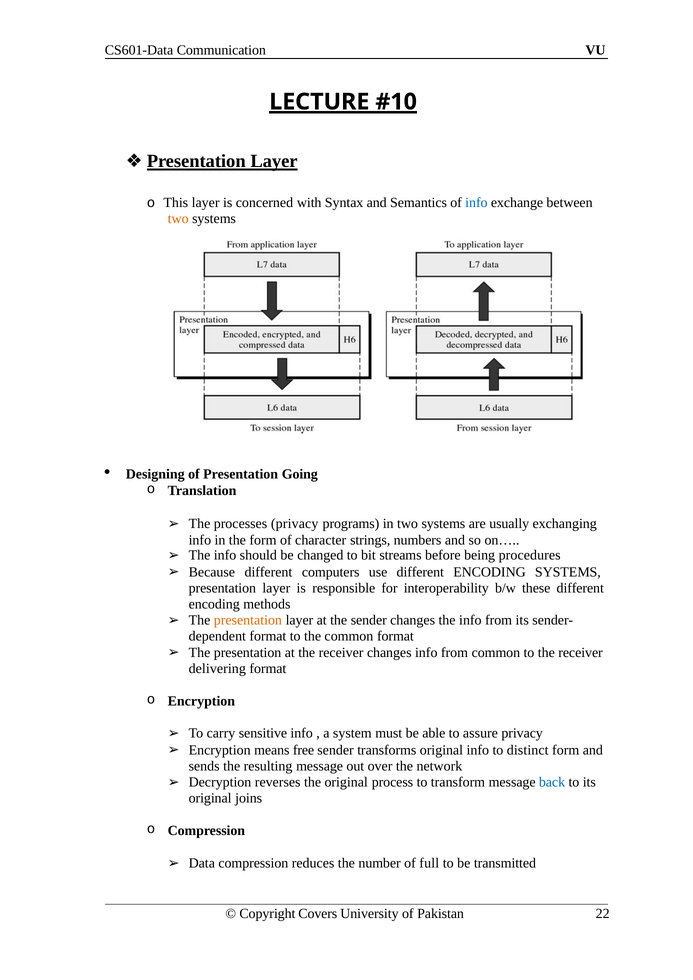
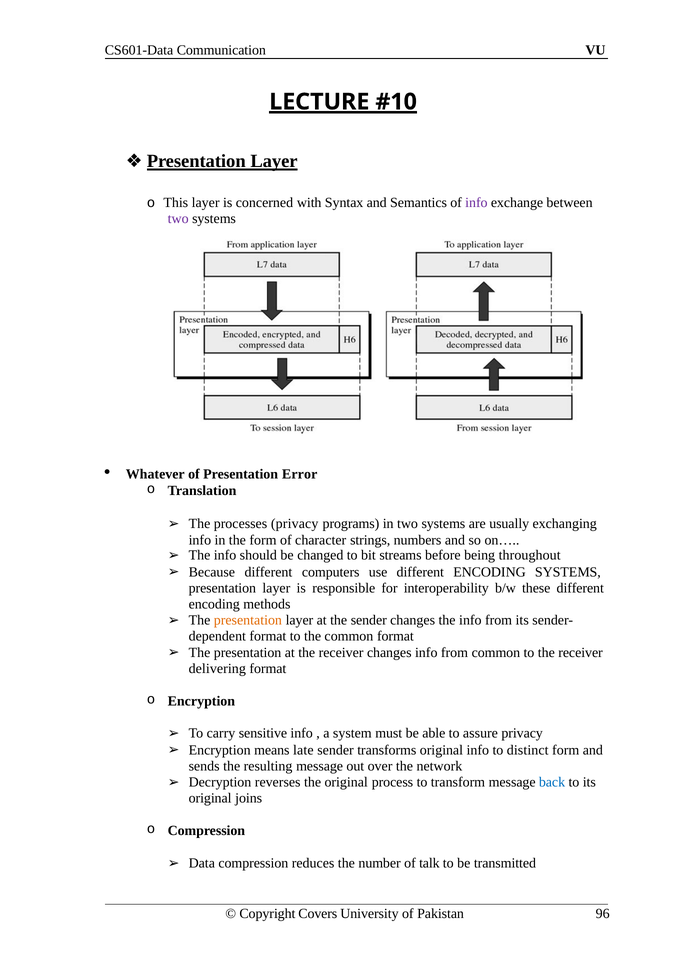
info colour: blue -> purple (476, 203)
two colour: orange -> purple (178, 219)
Designing: Designing -> Whatever (155, 475)
Going: Going -> Error (300, 475)
procedures: procedures -> throughout (530, 556)
free: free -> late (303, 750)
full: full -> talk (429, 864)
22: 22 -> 96 (603, 915)
